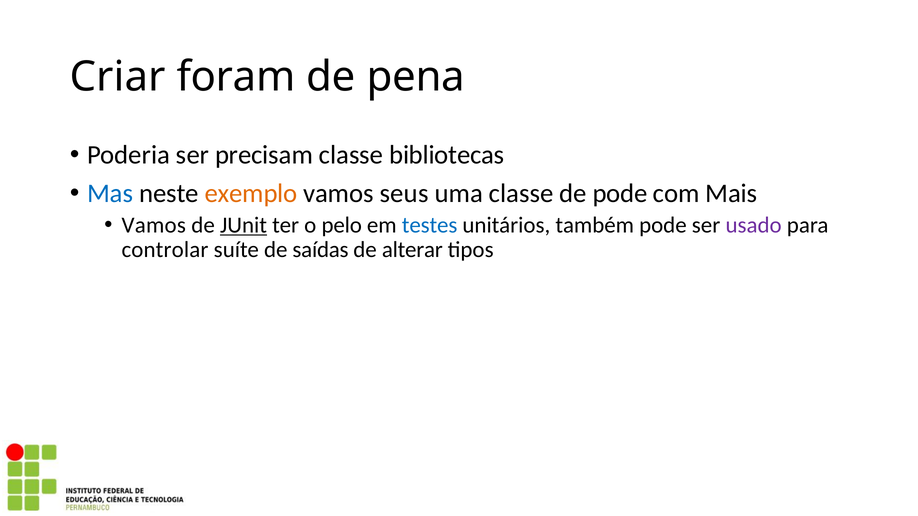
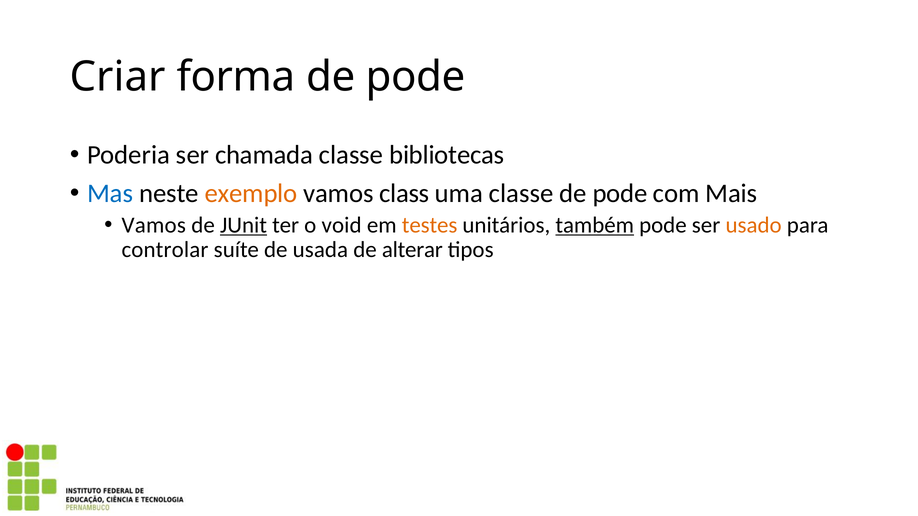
foram: foram -> forma (236, 77)
pena: pena -> pode (416, 77)
precisam: precisam -> chamada (264, 155)
seus: seus -> class (404, 194)
pelo: pelo -> void (342, 225)
testes colour: blue -> orange (430, 225)
também underline: none -> present (595, 225)
usado colour: purple -> orange (754, 225)
saídas: saídas -> usada (320, 250)
